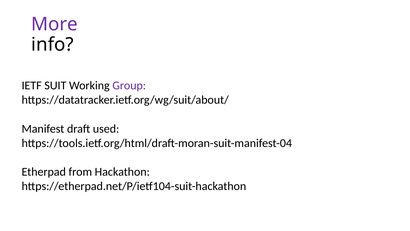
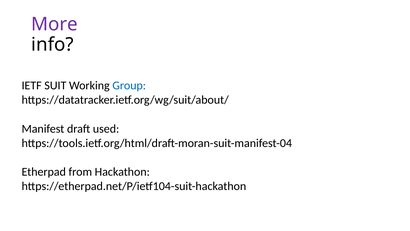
Group colour: purple -> blue (129, 85)
